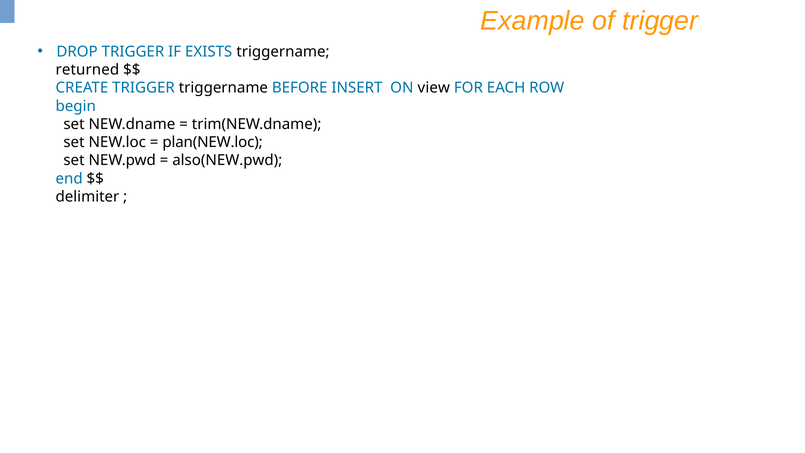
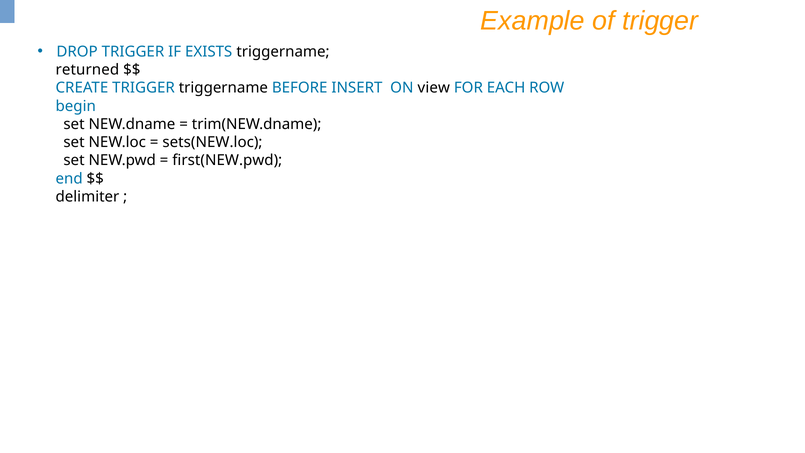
plan(NEW.loc: plan(NEW.loc -> sets(NEW.loc (212, 142)
also(NEW.pwd: also(NEW.pwd -> first(NEW.pwd (227, 160)
